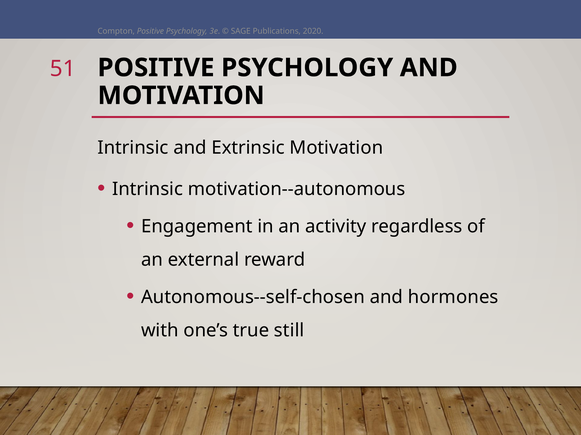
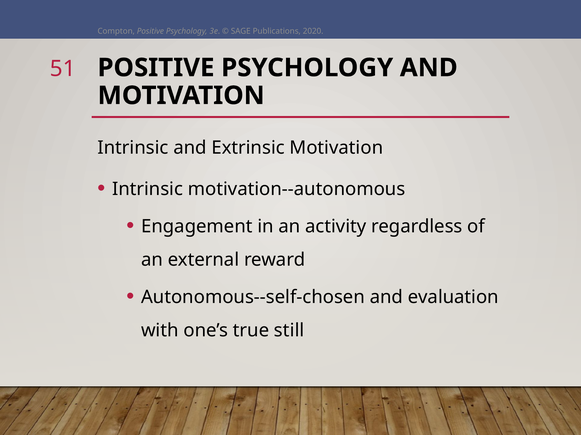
hormones: hormones -> evaluation (453, 297)
